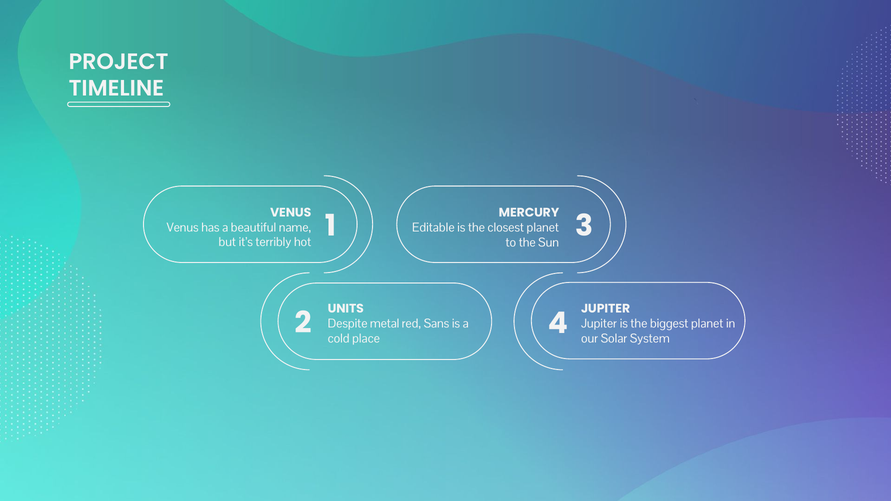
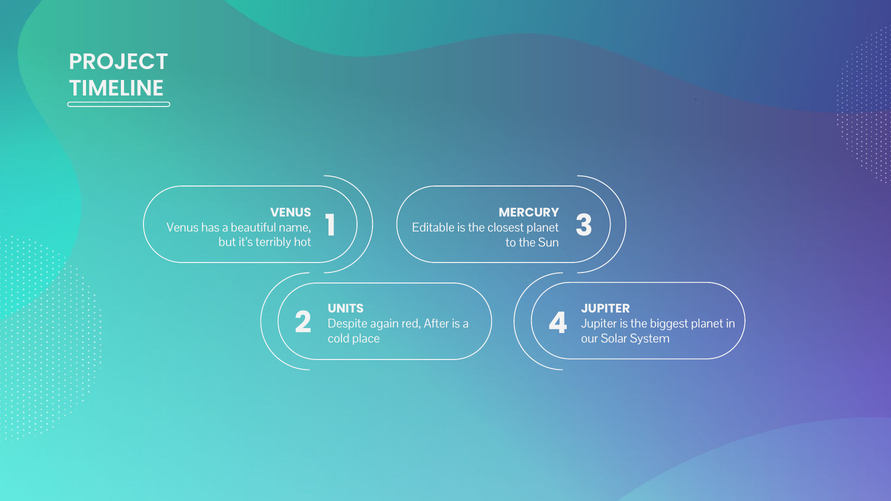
metal: metal -> again (385, 324)
Sans: Sans -> After (436, 324)
